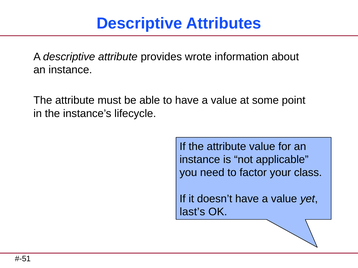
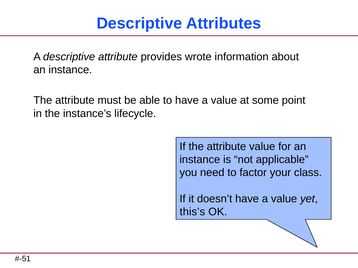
last’s: last’s -> this’s (192, 212)
